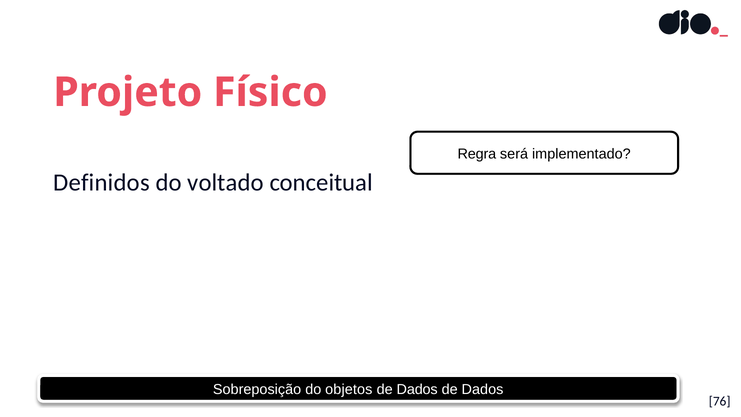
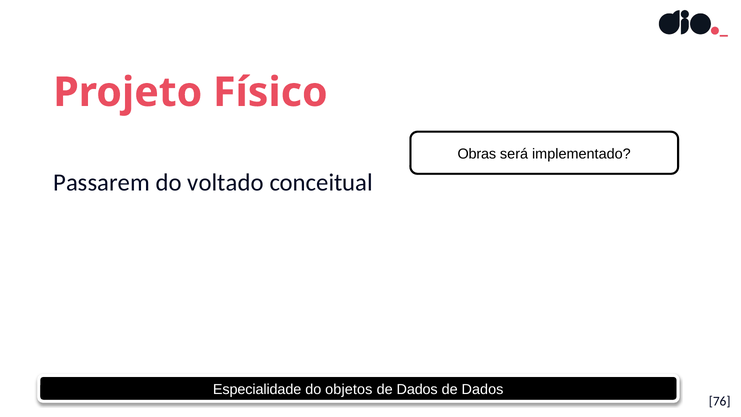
Regra: Regra -> Obras (477, 154)
Definidos: Definidos -> Passarem (102, 183)
Sobreposição: Sobreposição -> Especialidade (257, 389)
